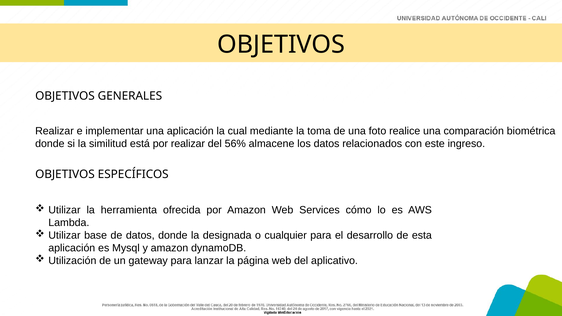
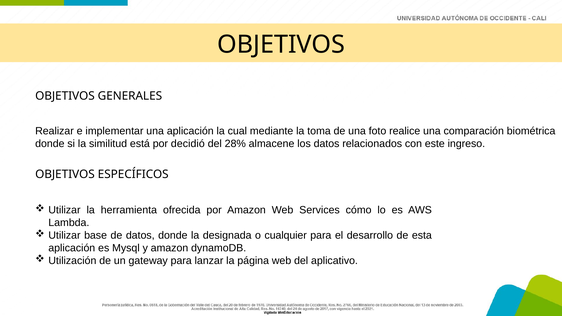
por realizar: realizar -> decidió (188, 144)
56%: 56% -> 28% (235, 144)
